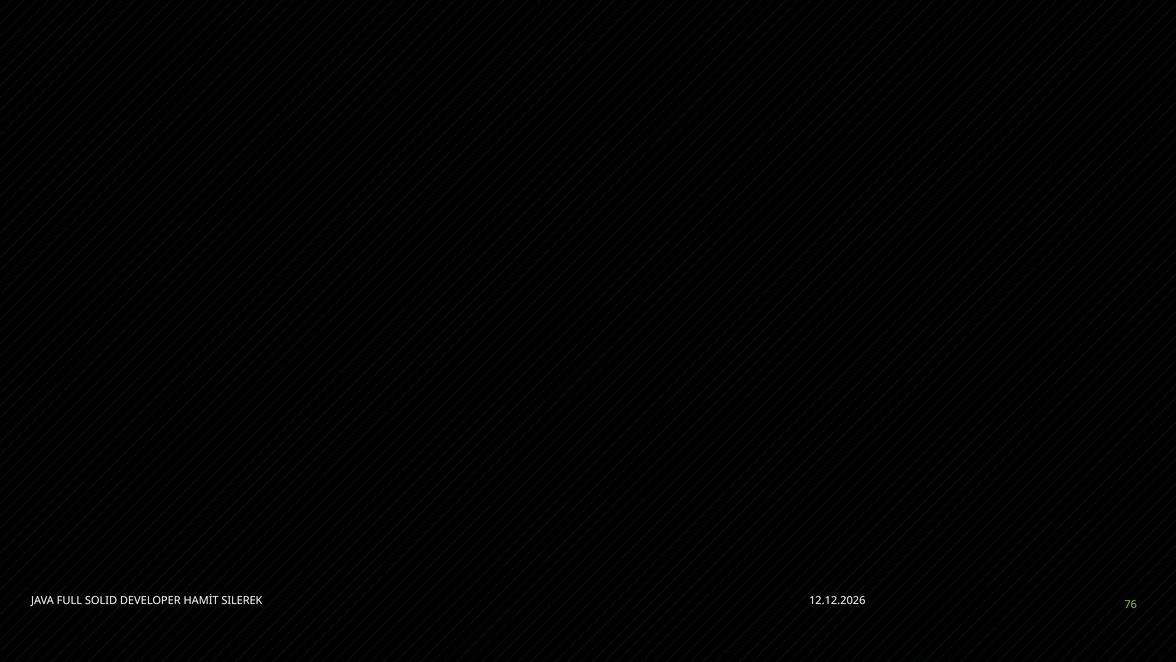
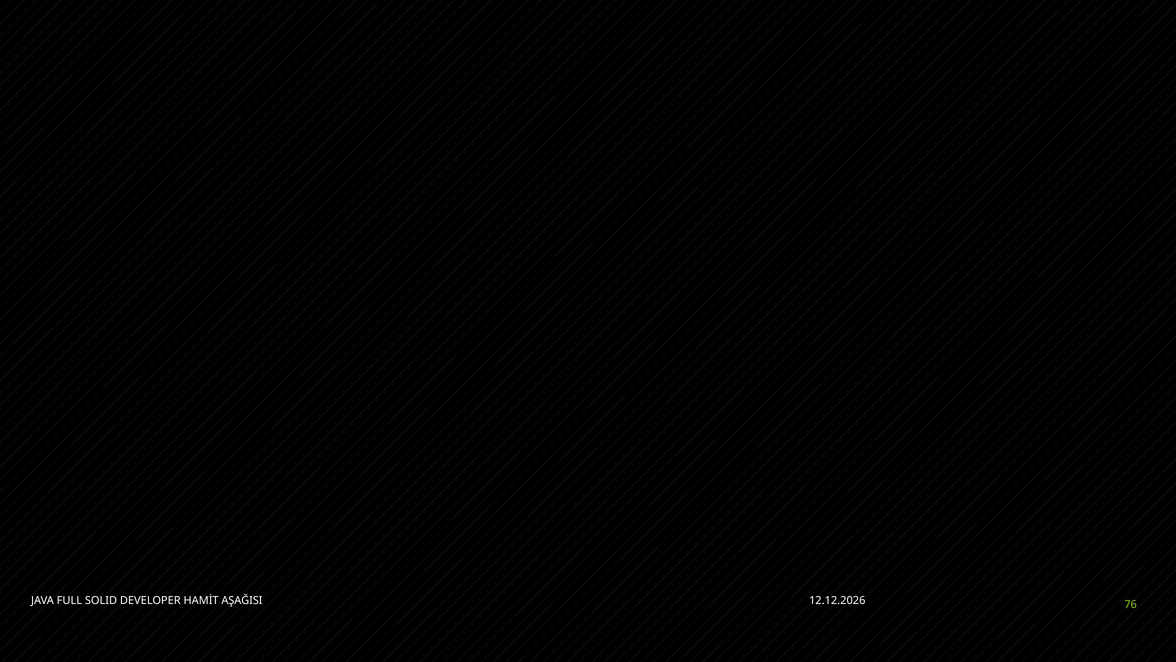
SILEREK: SILEREK -> AŞAĞISI (242, 600)
